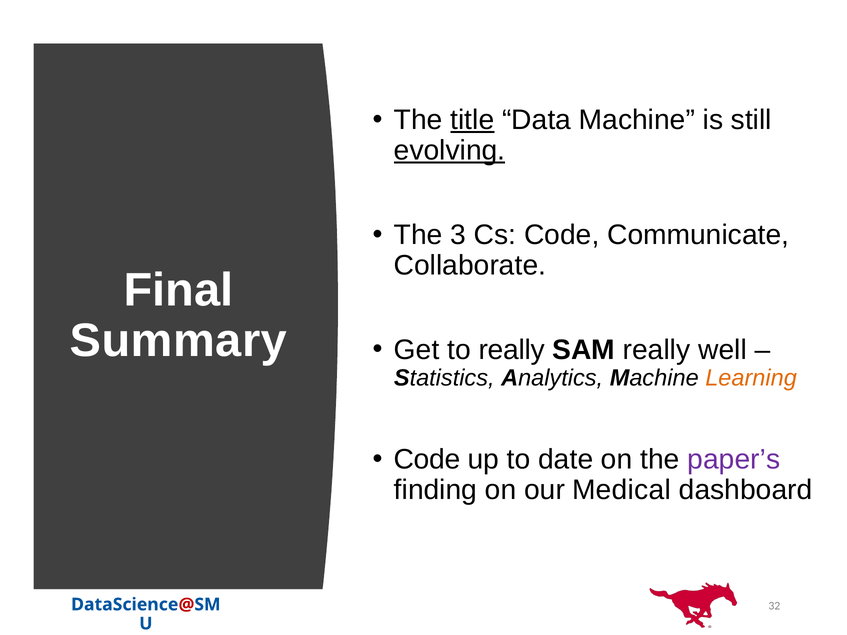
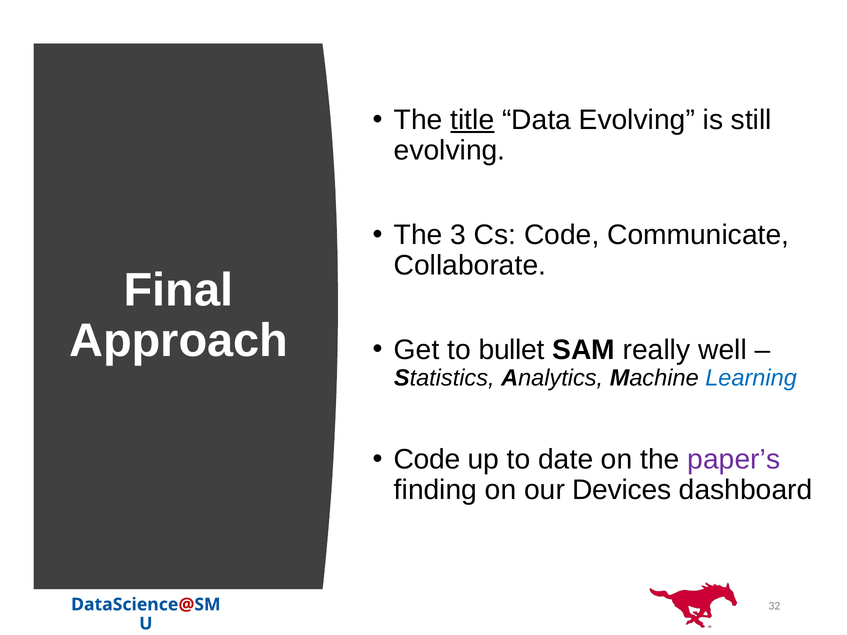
Data Machine: Machine -> Evolving (637, 120)
evolving underline: present -> none (450, 150)
Summary: Summary -> Approach (179, 341)
to really: really -> bullet (512, 350)
Learning colour: orange -> blue (751, 378)
Medical: Medical -> Devices (622, 490)
